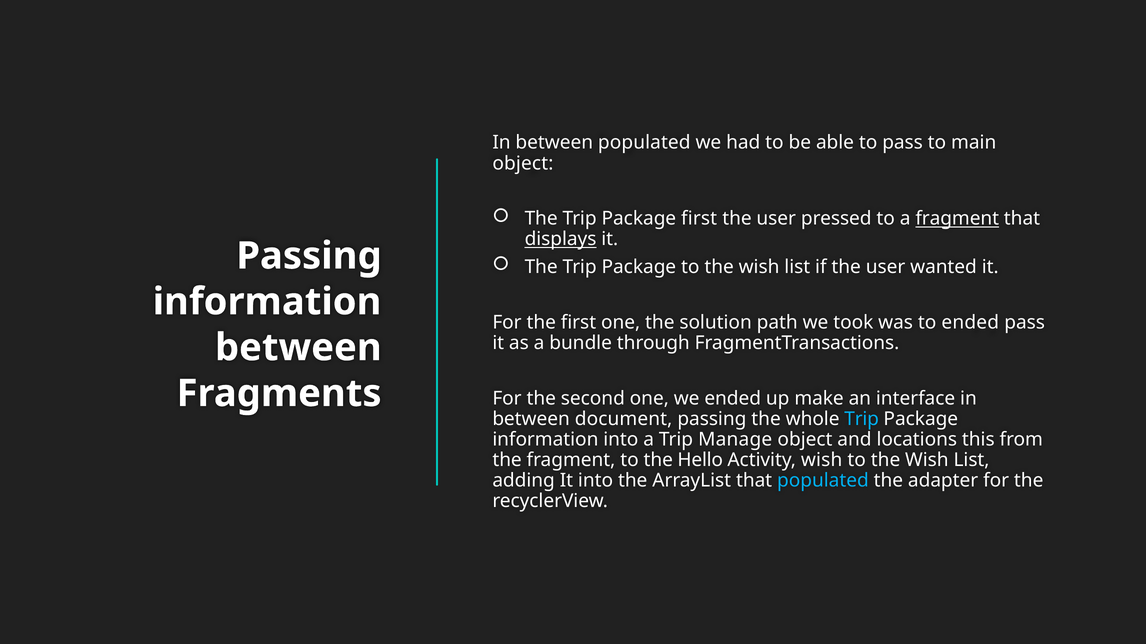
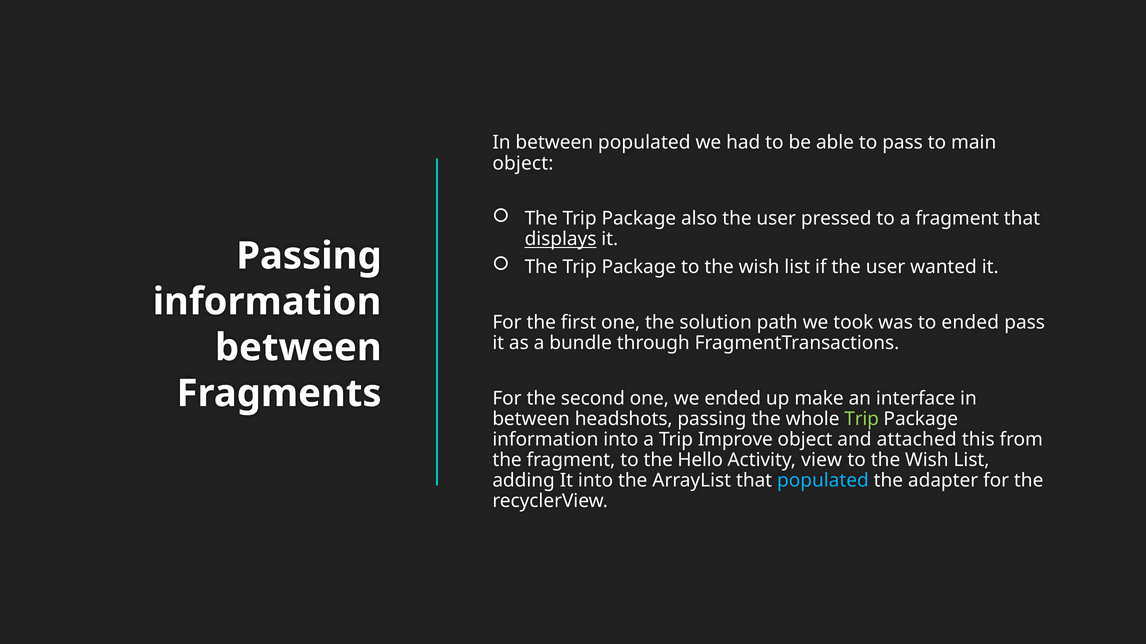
Package first: first -> also (699, 219)
fragment underline: present -> none (957, 219)
document: document -> headshots (624, 419)
Trip colour: light blue -> light green (862, 419)
Manage: Manage -> Improve (735, 440)
locations: locations -> attached (917, 440)
Activity wish: wish -> view (822, 460)
